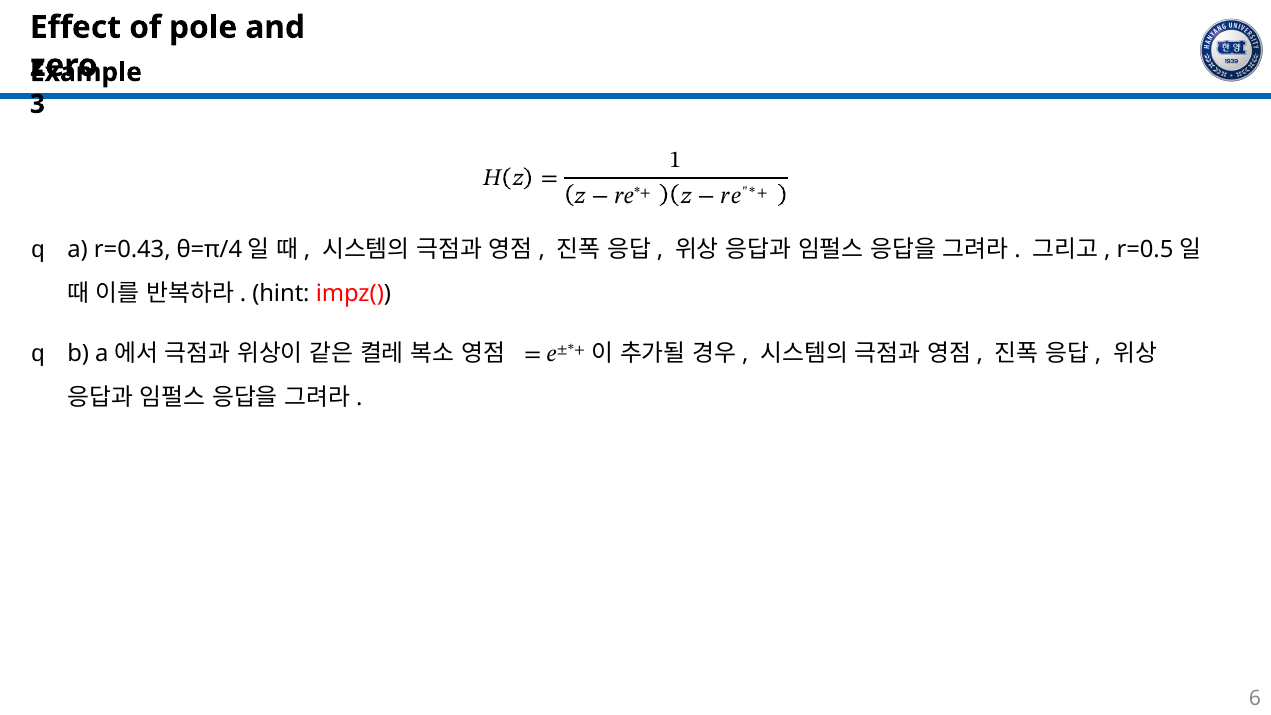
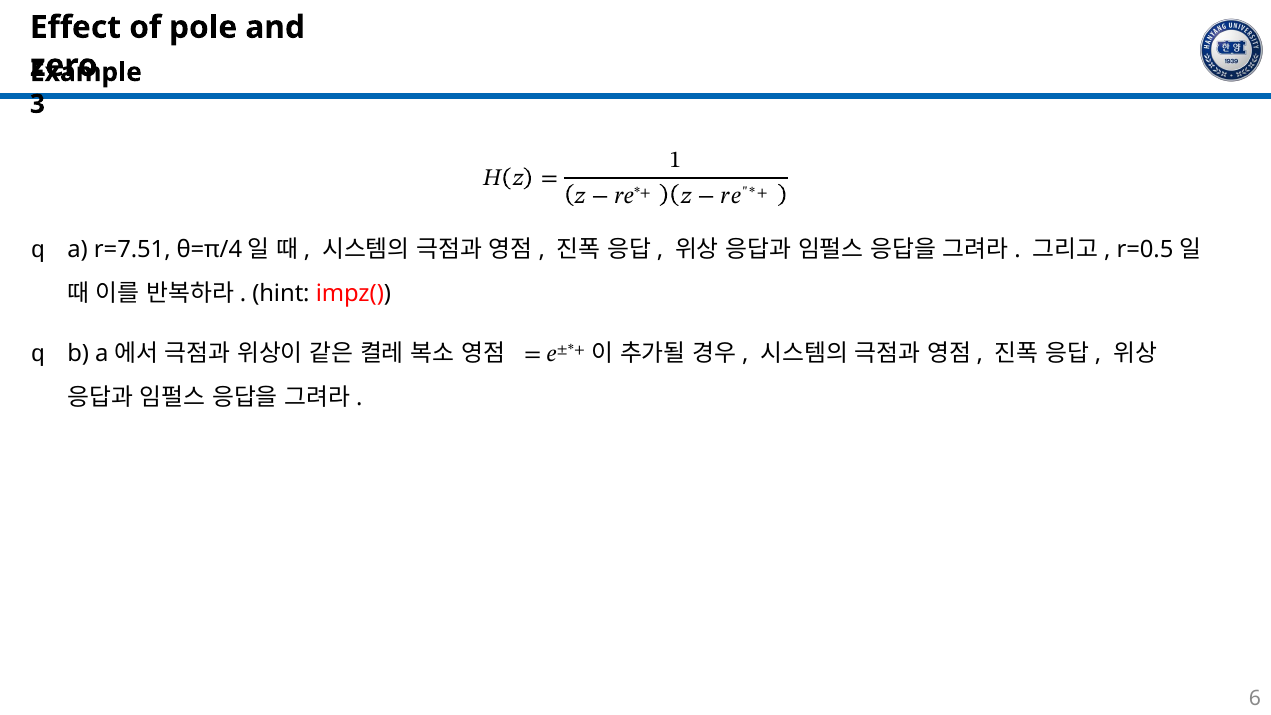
r=0.43: r=0.43 -> r=7.51 (132, 250)
